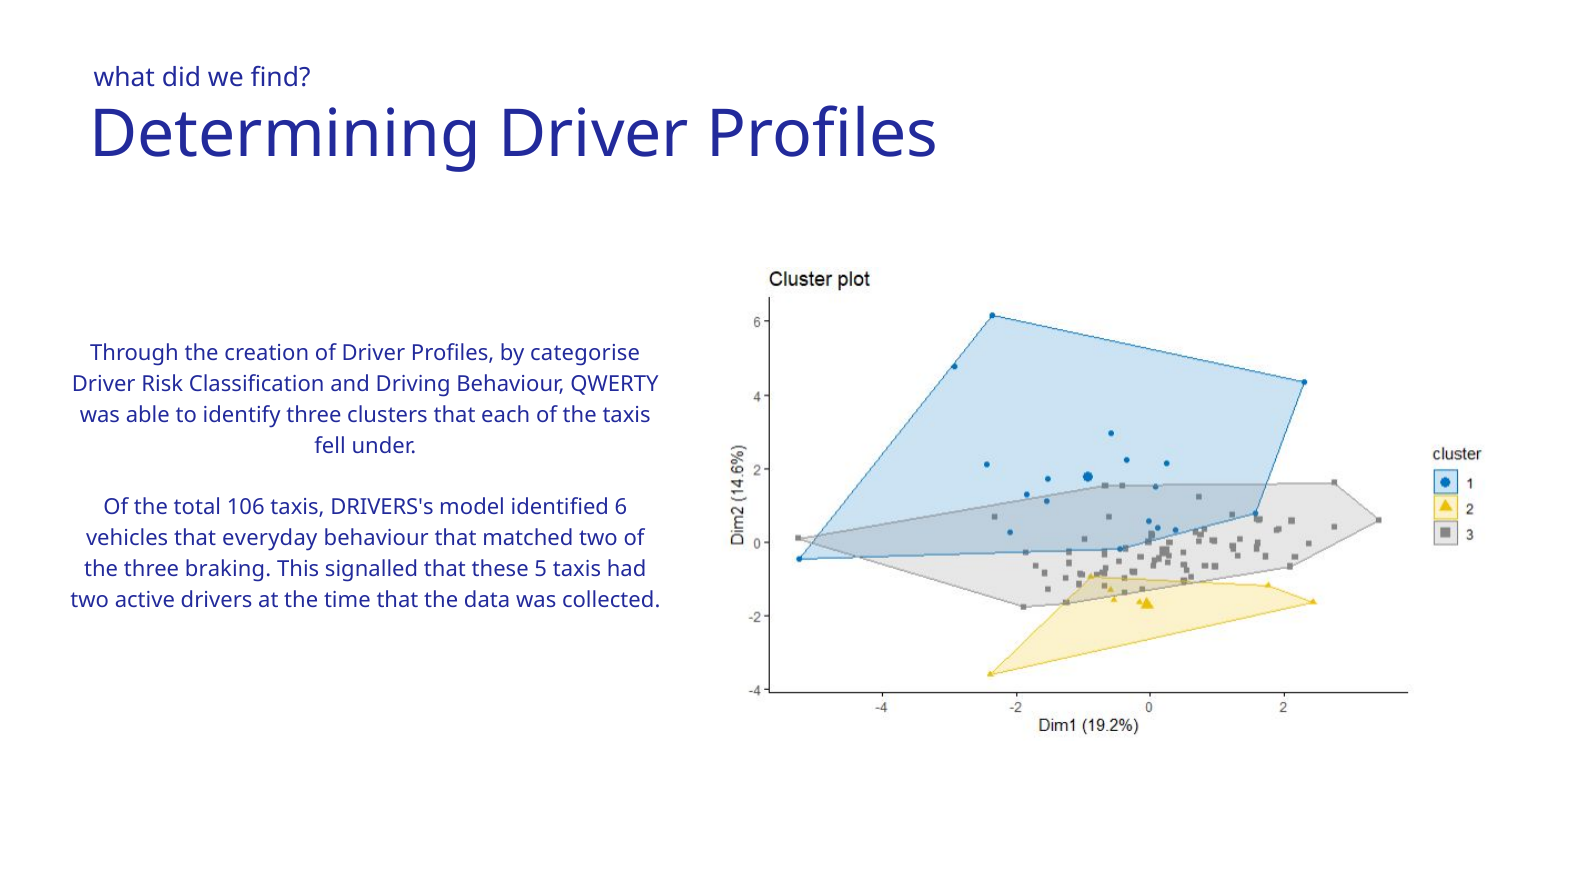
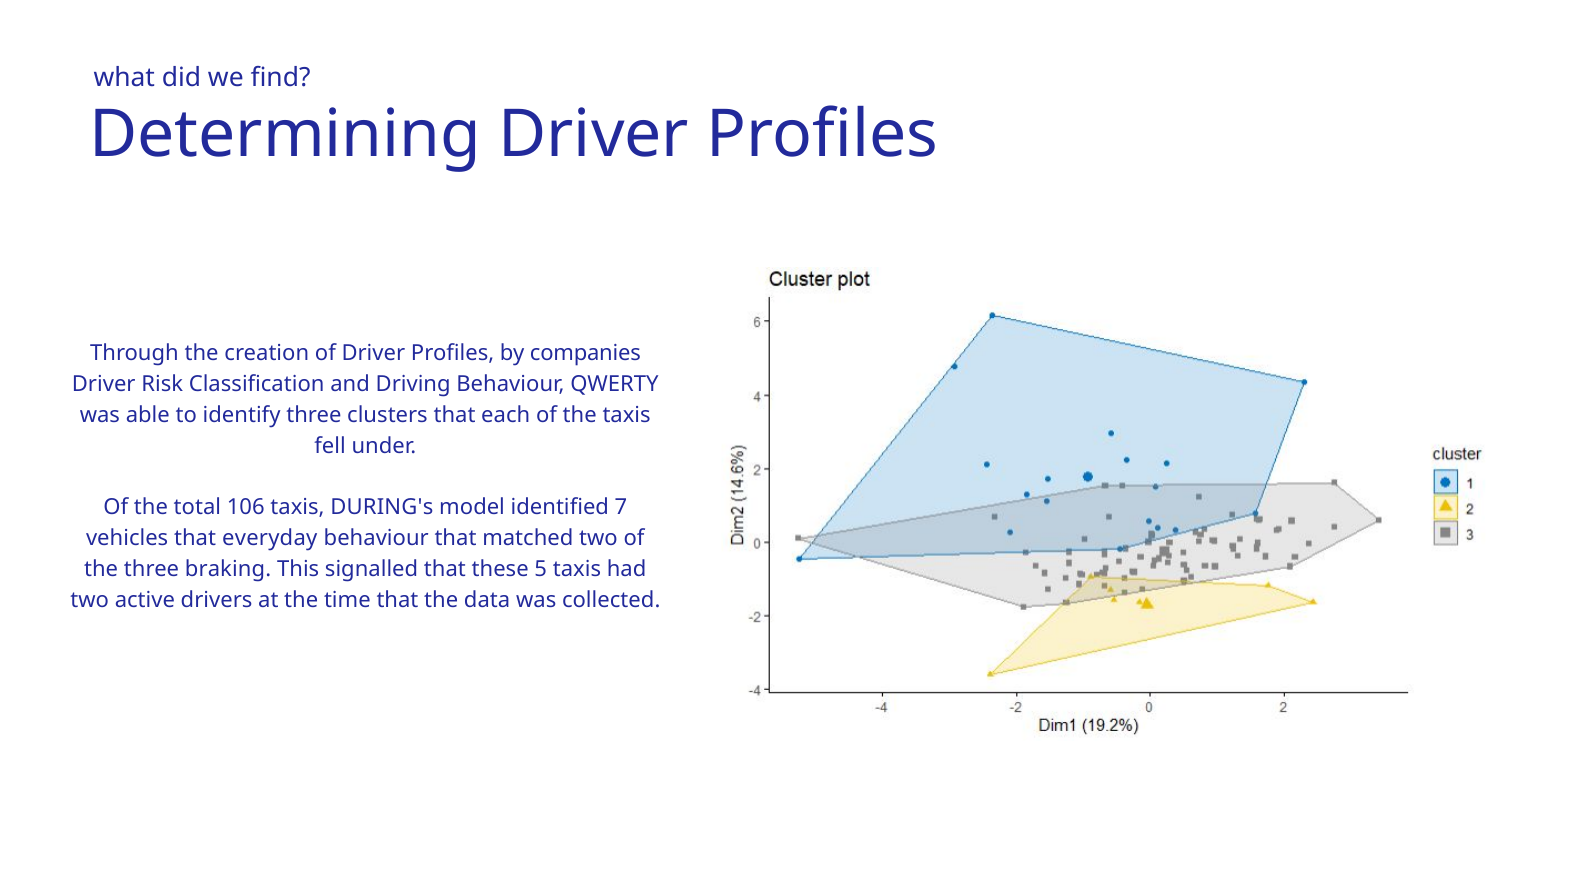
categorise: categorise -> companies (585, 353)
DRIVERS's: DRIVERS's -> DURING's (382, 508)
6: 6 -> 7 (621, 508)
